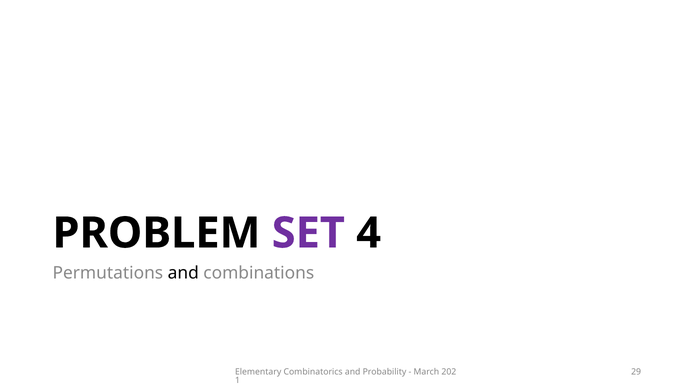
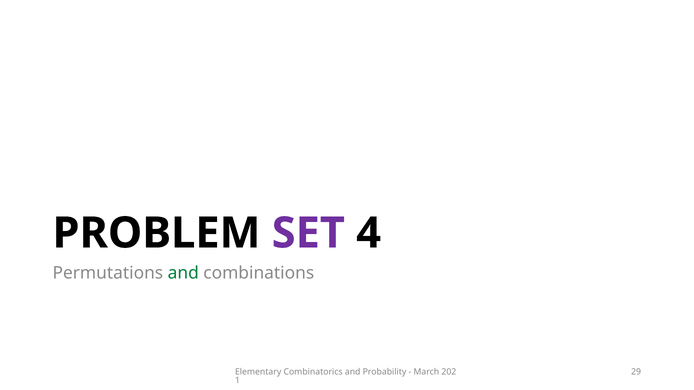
and colour: black -> green (183, 273)
